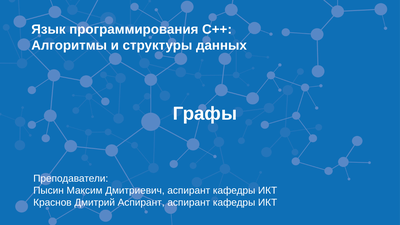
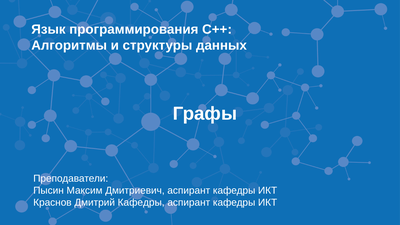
Дмитрий Аспирант: Аспирант -> Кафедры (141, 203)
